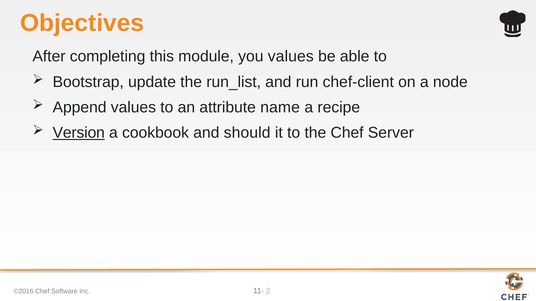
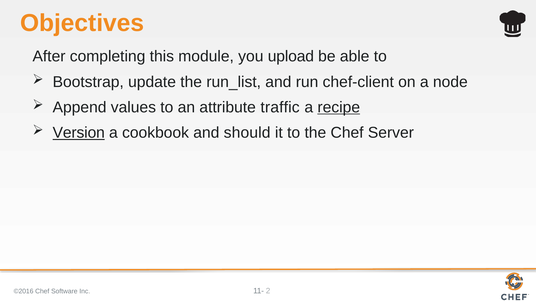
you values: values -> upload (291, 57)
name: name -> traffic (280, 107)
recipe underline: none -> present (339, 107)
